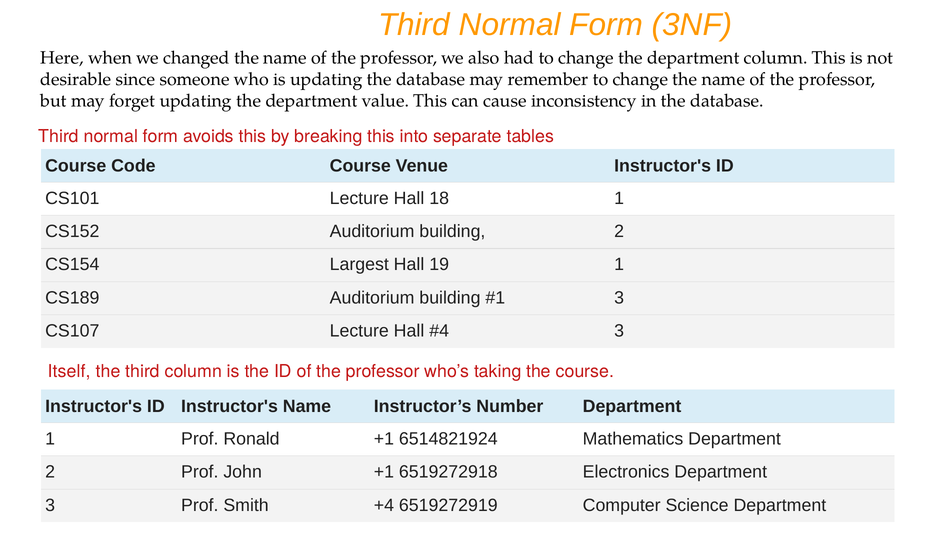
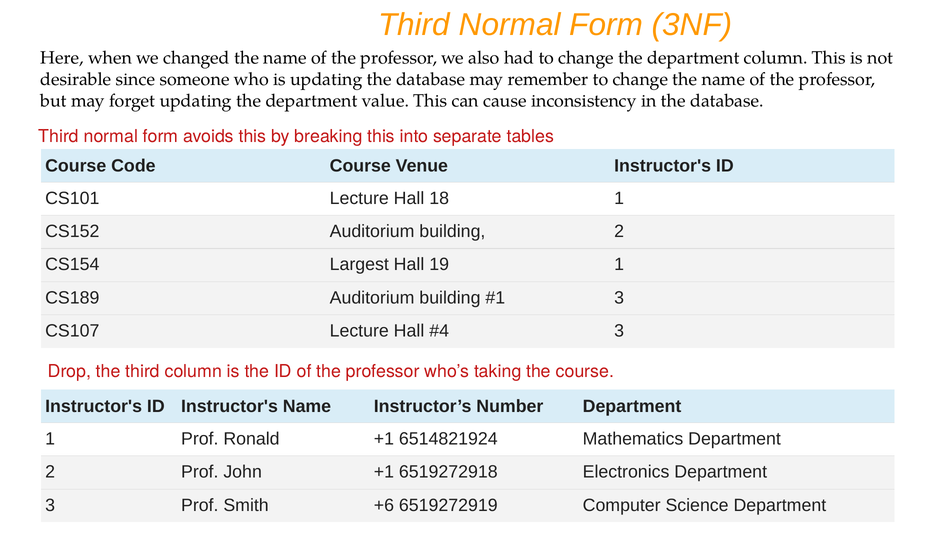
Itself: Itself -> Drop (69, 371)
+4: +4 -> +6 (384, 505)
